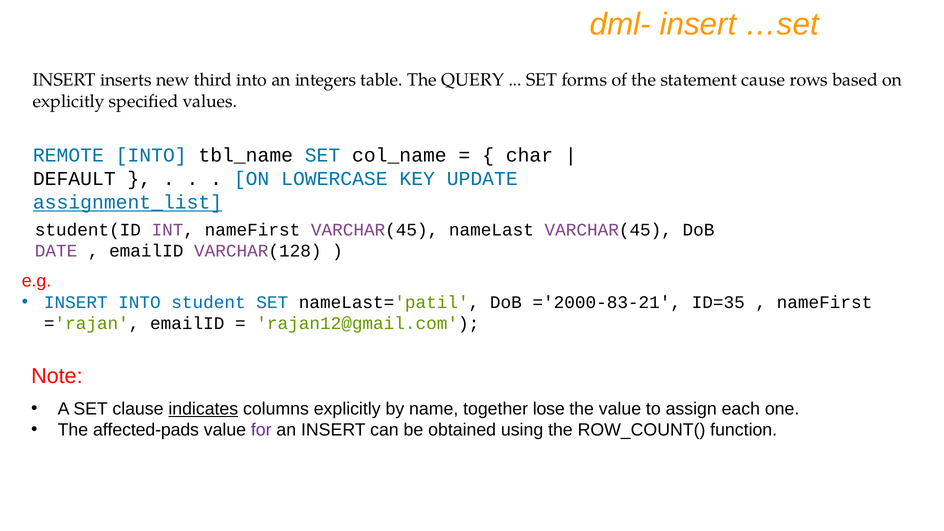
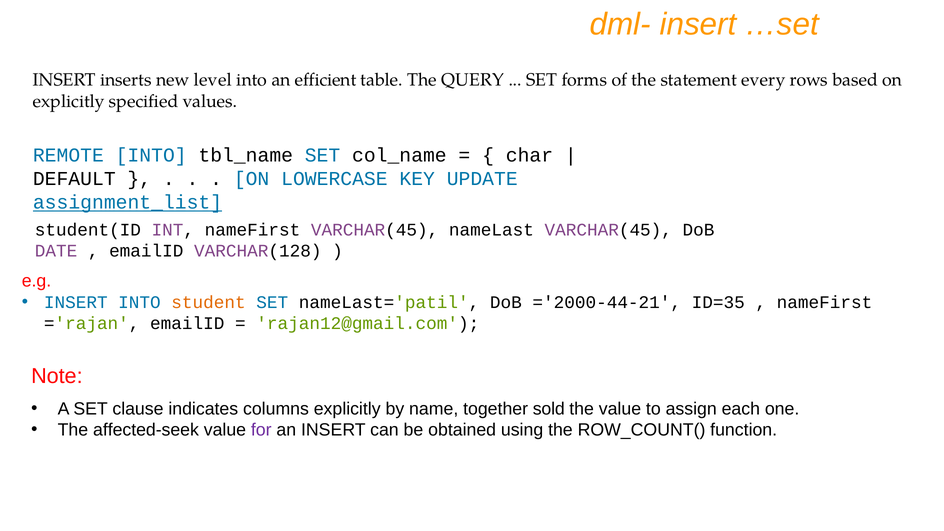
third: third -> level (213, 80)
integers: integers -> efficient (326, 80)
cause: cause -> every (763, 80)
student colour: blue -> orange (209, 302)
='2000-83-21: ='2000-83-21 -> ='2000-44-21 (607, 302)
indicates underline: present -> none (203, 409)
lose: lose -> sold (549, 409)
affected-pads: affected-pads -> affected-seek (146, 430)
